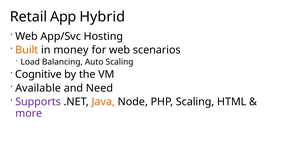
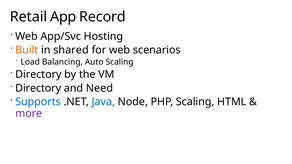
Hybrid: Hybrid -> Record (102, 17)
money: money -> shared (71, 50)
Cognitive: Cognitive -> Directory (38, 74)
Available: Available -> Directory (38, 88)
Supports colour: purple -> blue (38, 102)
Java colour: orange -> blue (103, 102)
